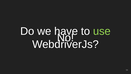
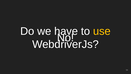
use colour: light green -> yellow (102, 31)
